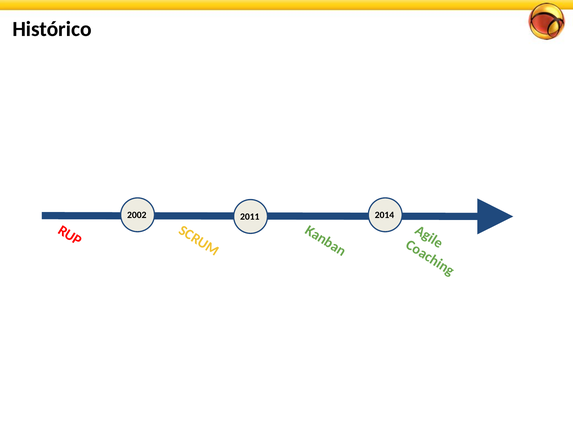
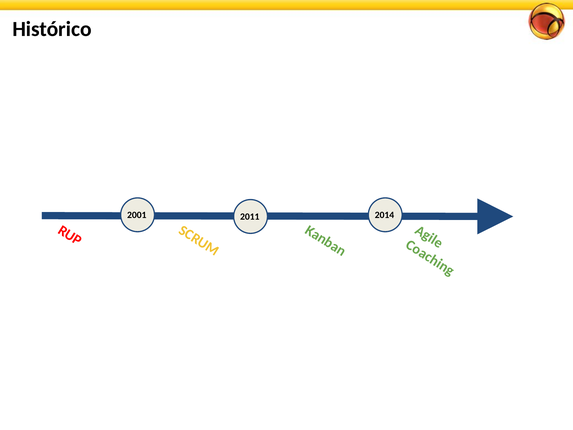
2002: 2002 -> 2001 (137, 215)
